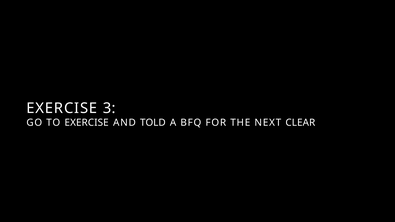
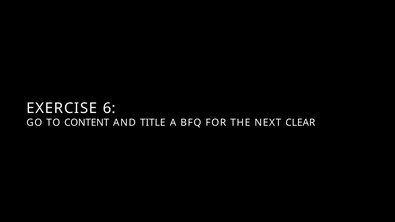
3: 3 -> 6 (109, 108)
TO EXERCISE: EXERCISE -> CONTENT (87, 123)
TOLD: TOLD -> TITLE (153, 123)
